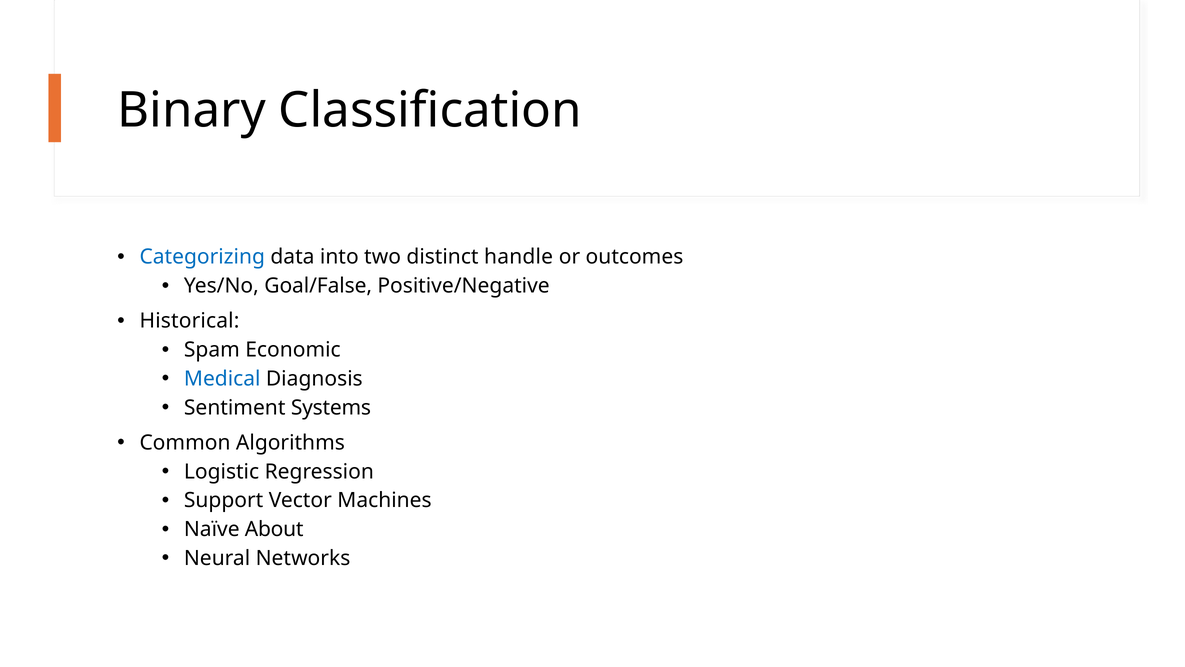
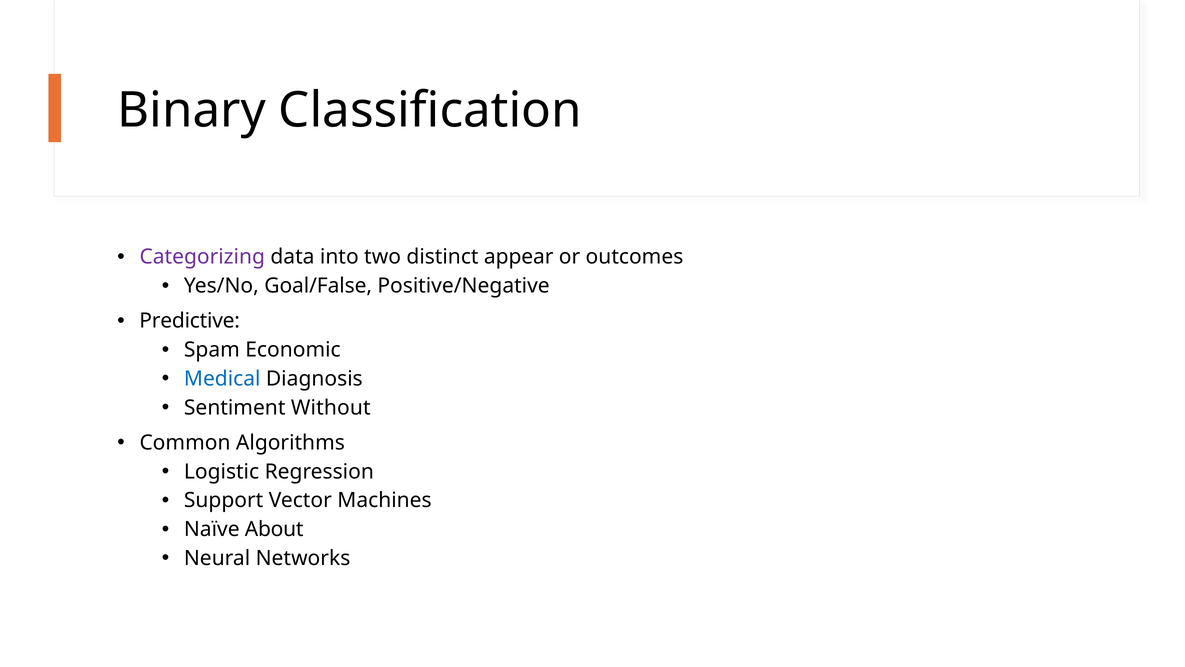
Categorizing colour: blue -> purple (202, 257)
handle: handle -> appear (519, 257)
Historical: Historical -> Predictive (190, 321)
Systems: Systems -> Without (331, 407)
